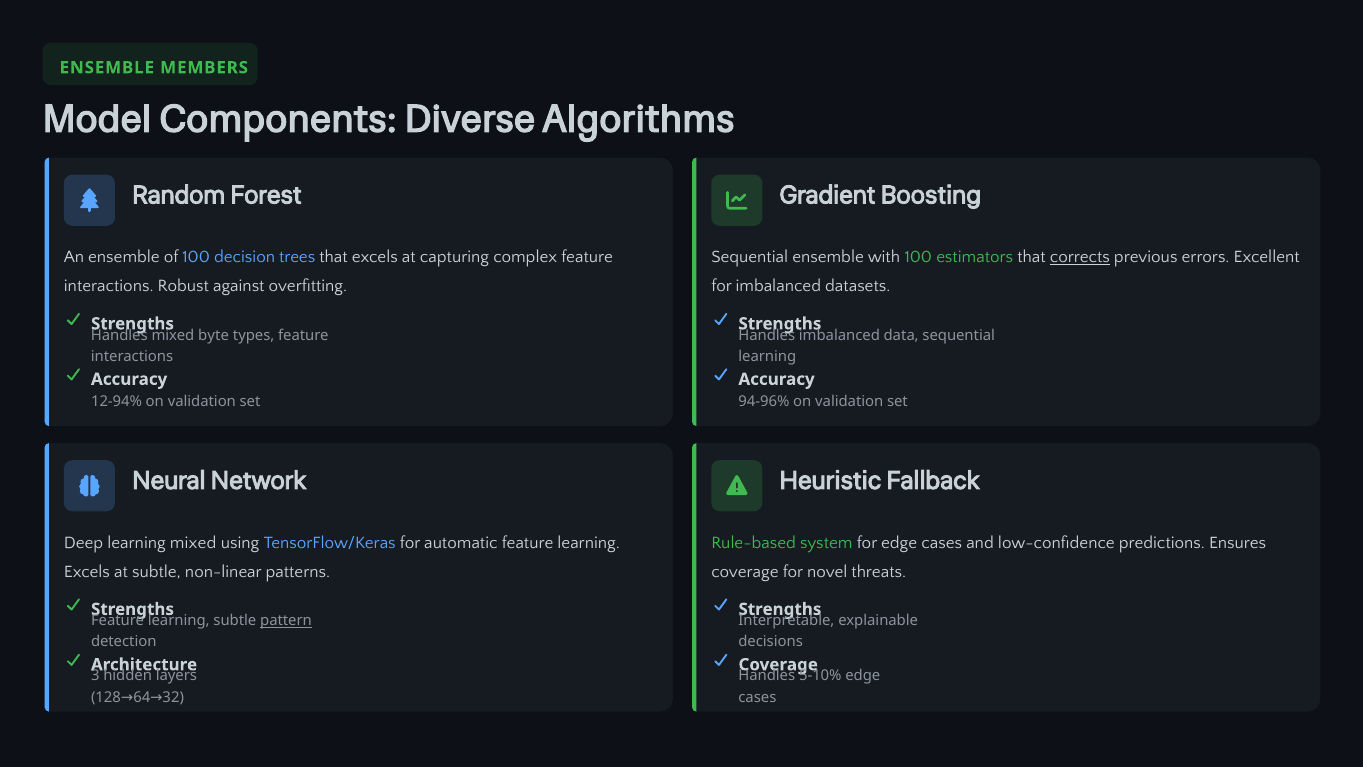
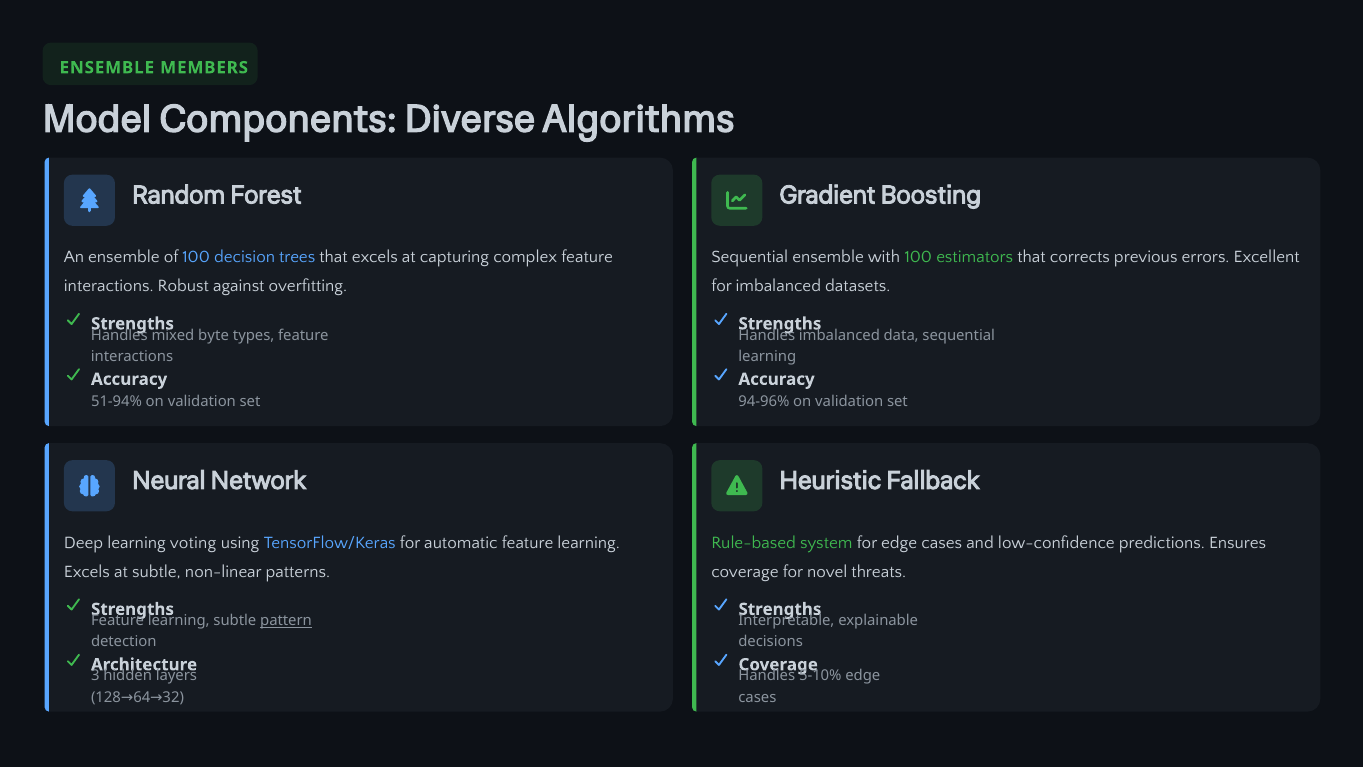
corrects underline: present -> none (1080, 257)
12-94%: 12-94% -> 51-94% (117, 401)
learning mixed: mixed -> voting (193, 543)
